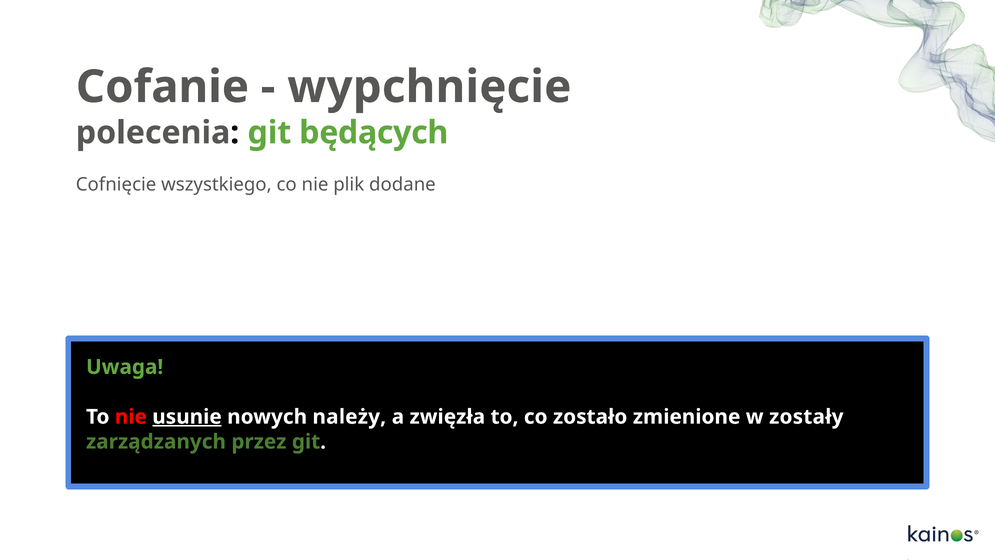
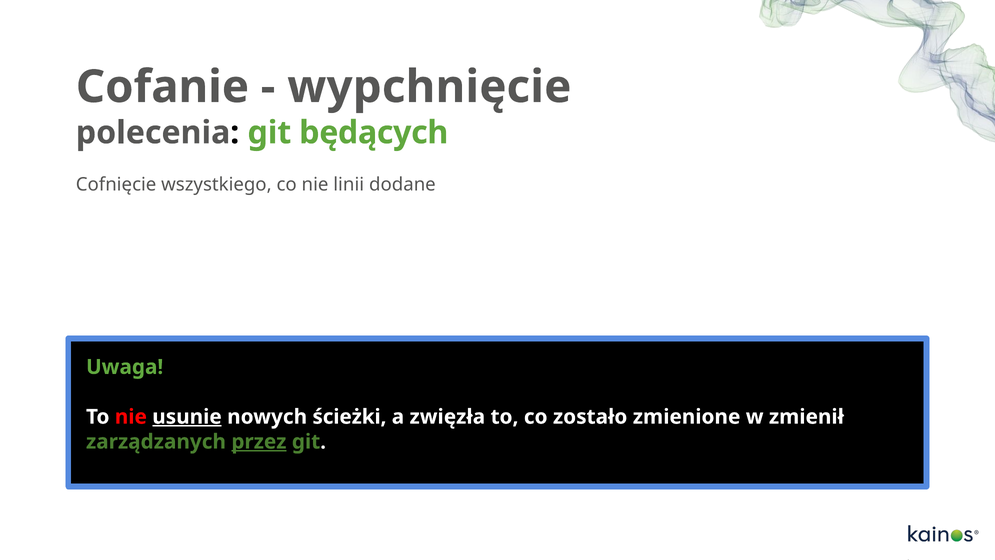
plik: plik -> linii (349, 184)
należy: należy -> ścieżki (349, 417)
zostały: zostały -> zmienił (806, 417)
przez underline: none -> present (259, 442)
